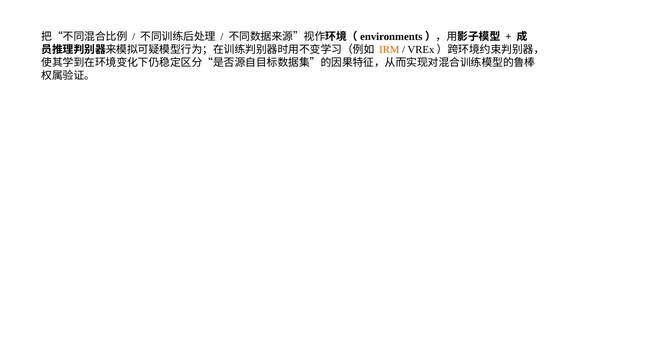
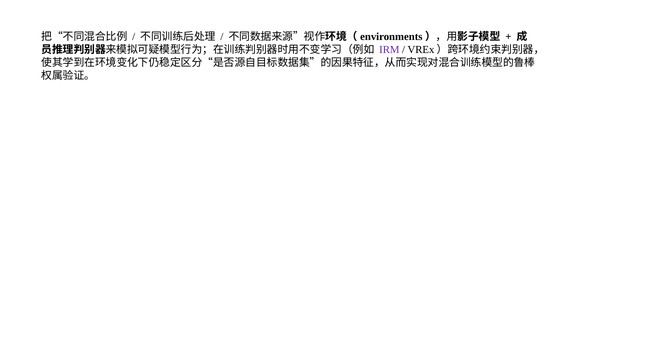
IRM colour: orange -> purple (389, 50)
